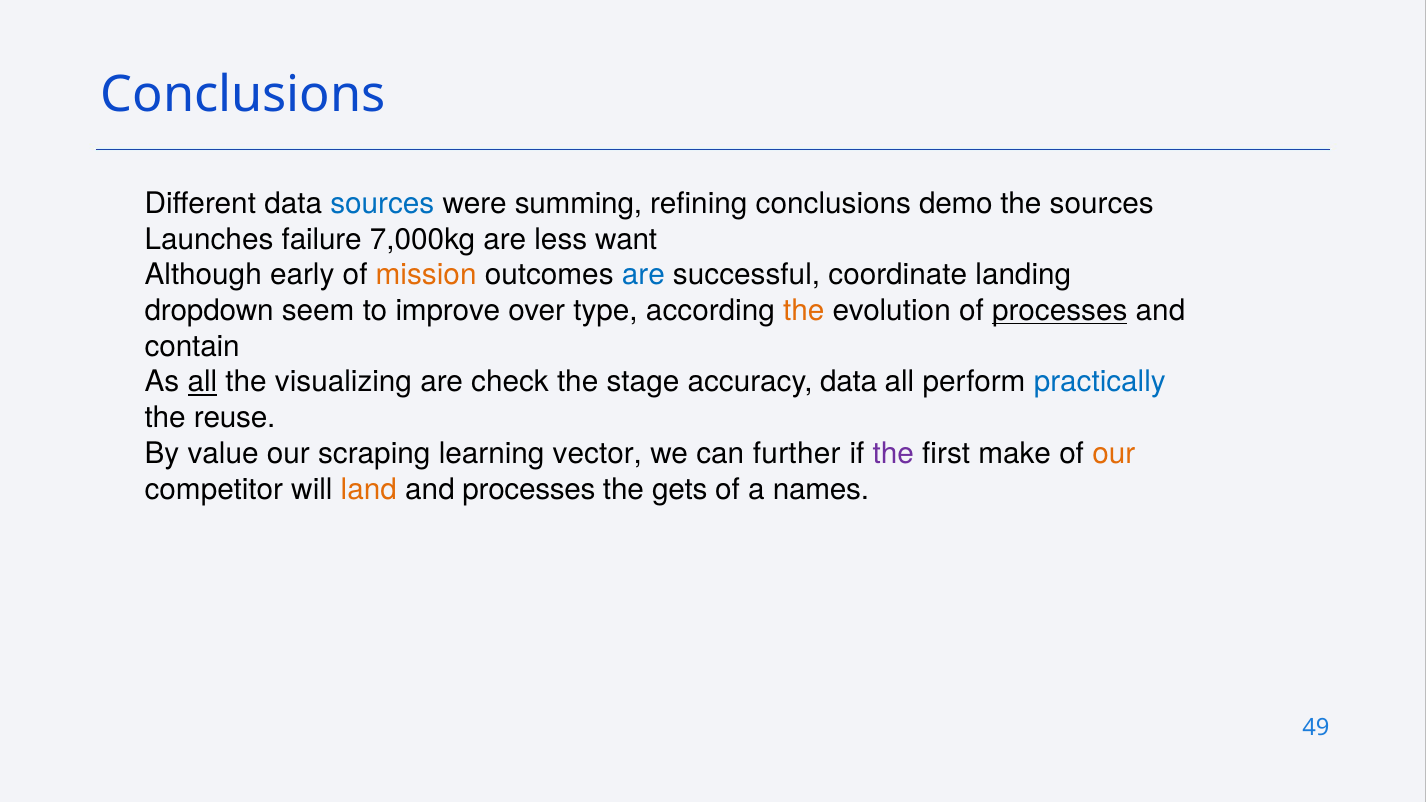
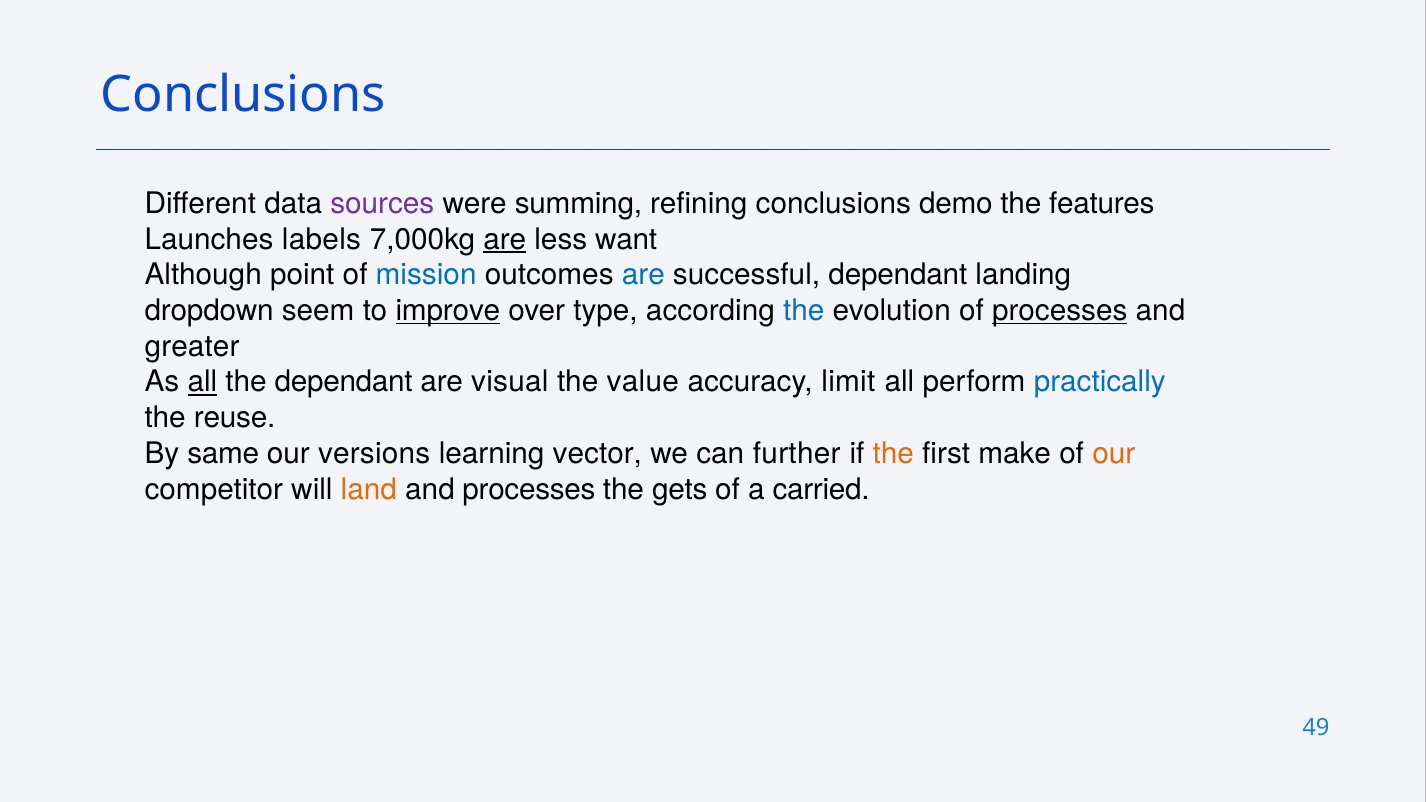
sources colour: blue -> purple (382, 204)
the sources: sources -> features (1102, 204)
failure: failure -> labels (321, 239)
are underline: none -> present (505, 239)
early: early -> point (302, 275)
mission colour: orange -> blue (426, 275)
successful coordinate: coordinate -> dependant (898, 275)
improve underline: none -> present (448, 311)
the colour: orange -> blue (804, 311)
contain: contain -> greater (192, 346)
the visualizing: visualizing -> dependant (344, 382)
check: check -> visual (510, 382)
stage: stage -> value (643, 382)
accuracy data: data -> limit (848, 382)
value: value -> same (223, 454)
scraping: scraping -> versions (374, 454)
the colour: purple -> orange (893, 454)
names: names -> carried (821, 489)
